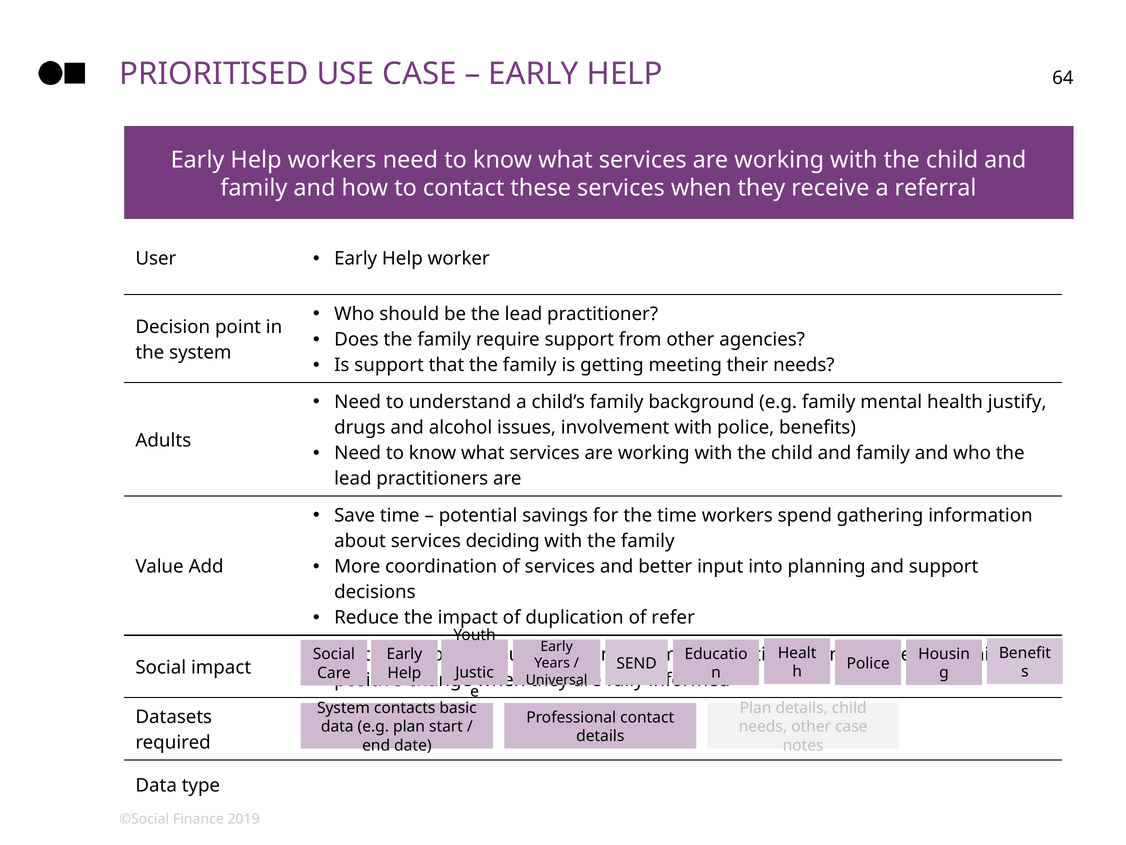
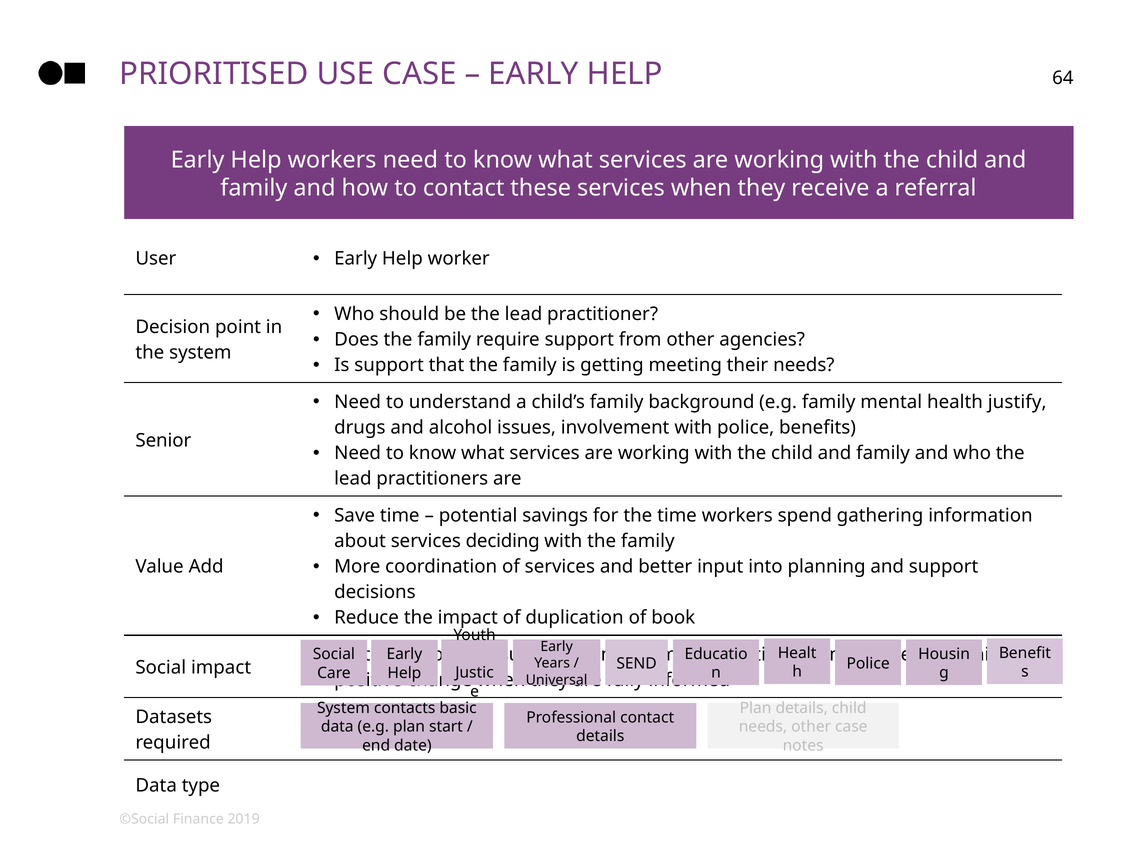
Adults: Adults -> Senior (163, 440)
refer: refer -> book (673, 617)
